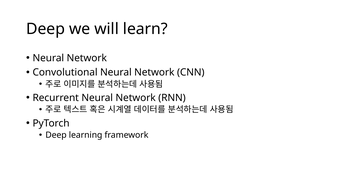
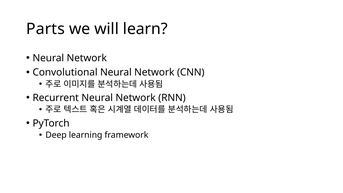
Deep: Deep -> Parts (45, 29)
